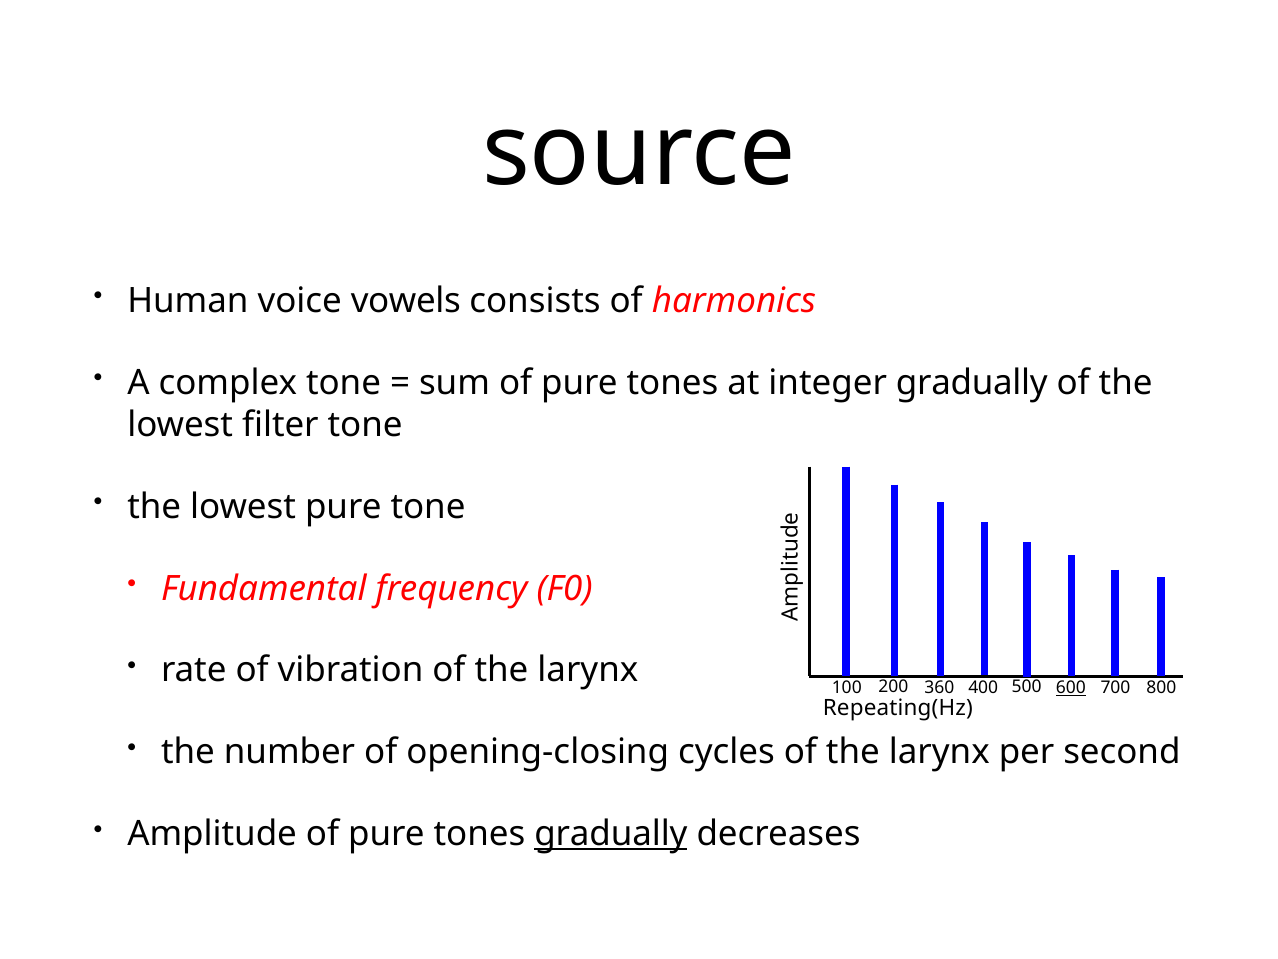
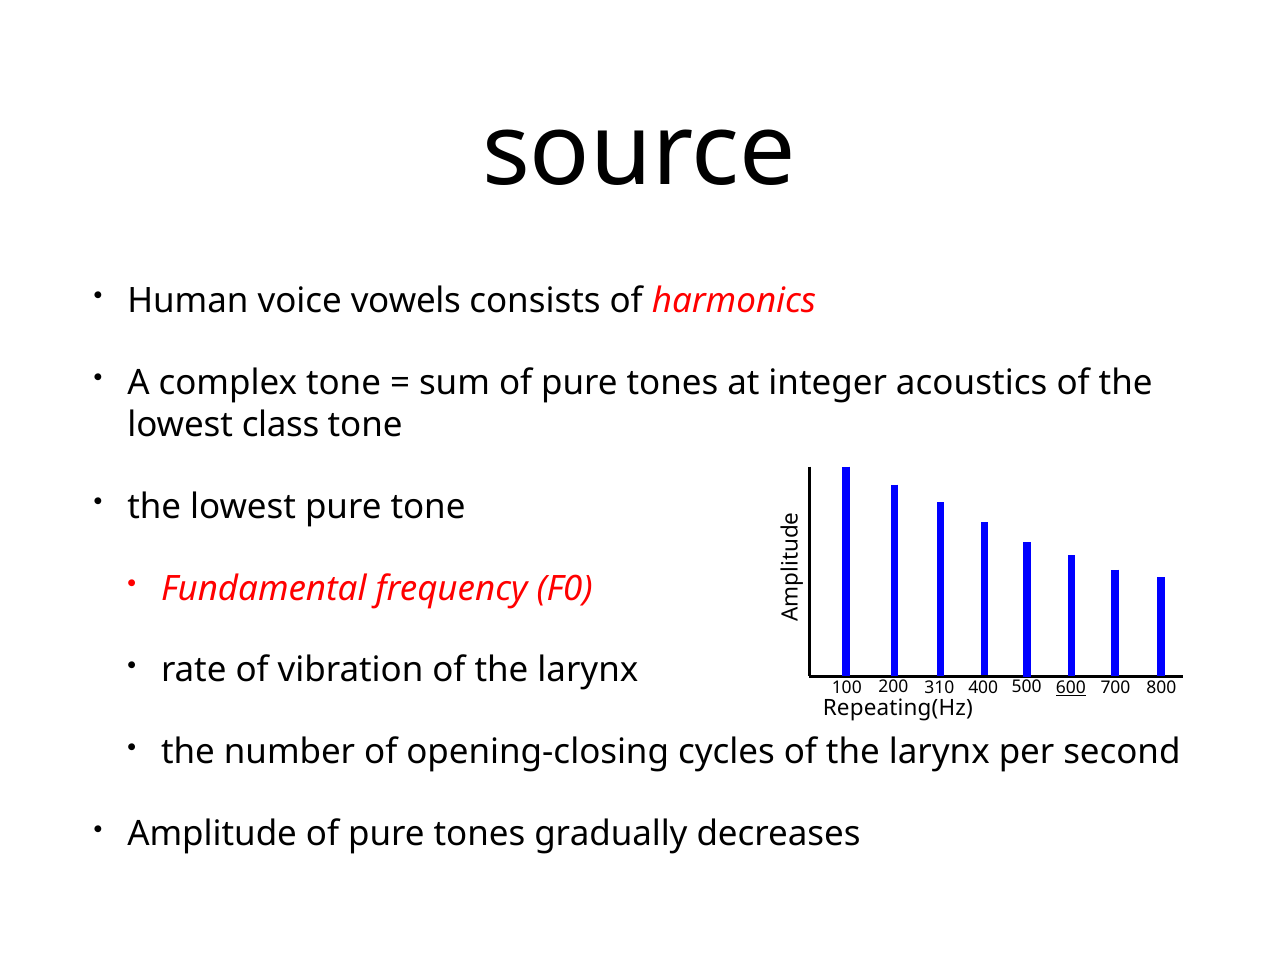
integer gradually: gradually -> acoustics (972, 382)
filter: filter -> class (281, 424)
360: 360 -> 310 (939, 687)
gradually underline: present -> none (611, 834)
